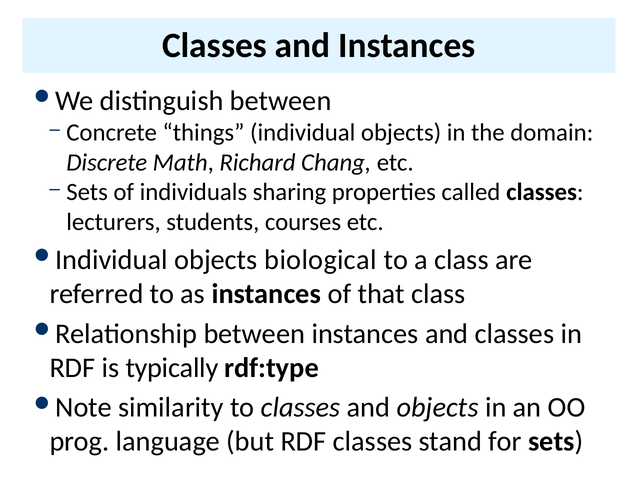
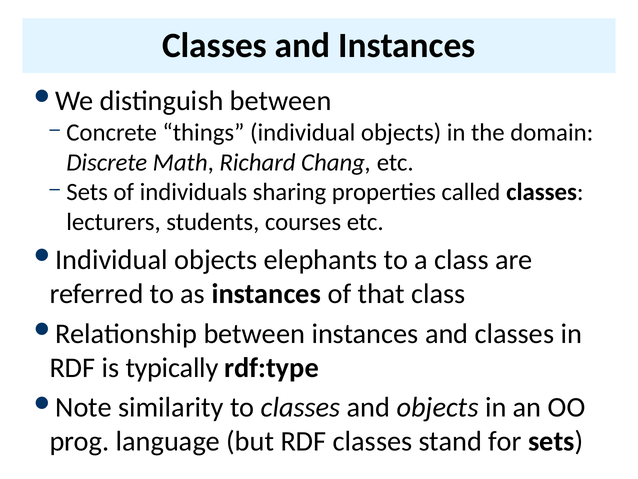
biological: biological -> elephants (321, 260)
